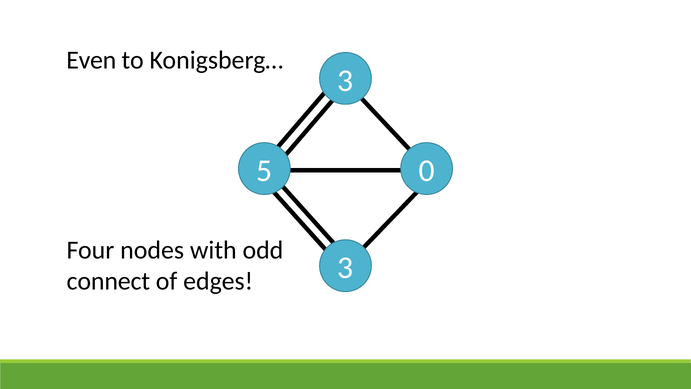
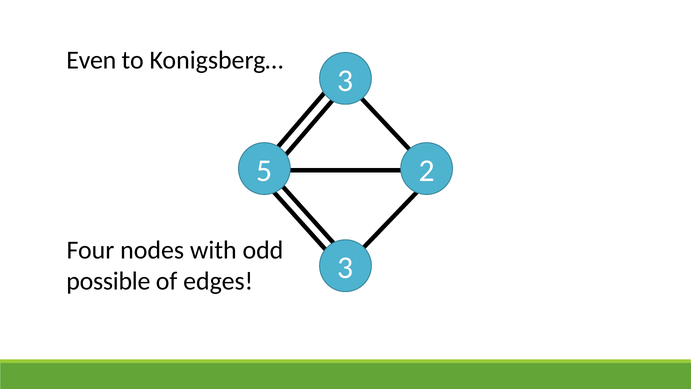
0: 0 -> 2 (427, 171)
connect: connect -> possible (108, 281)
